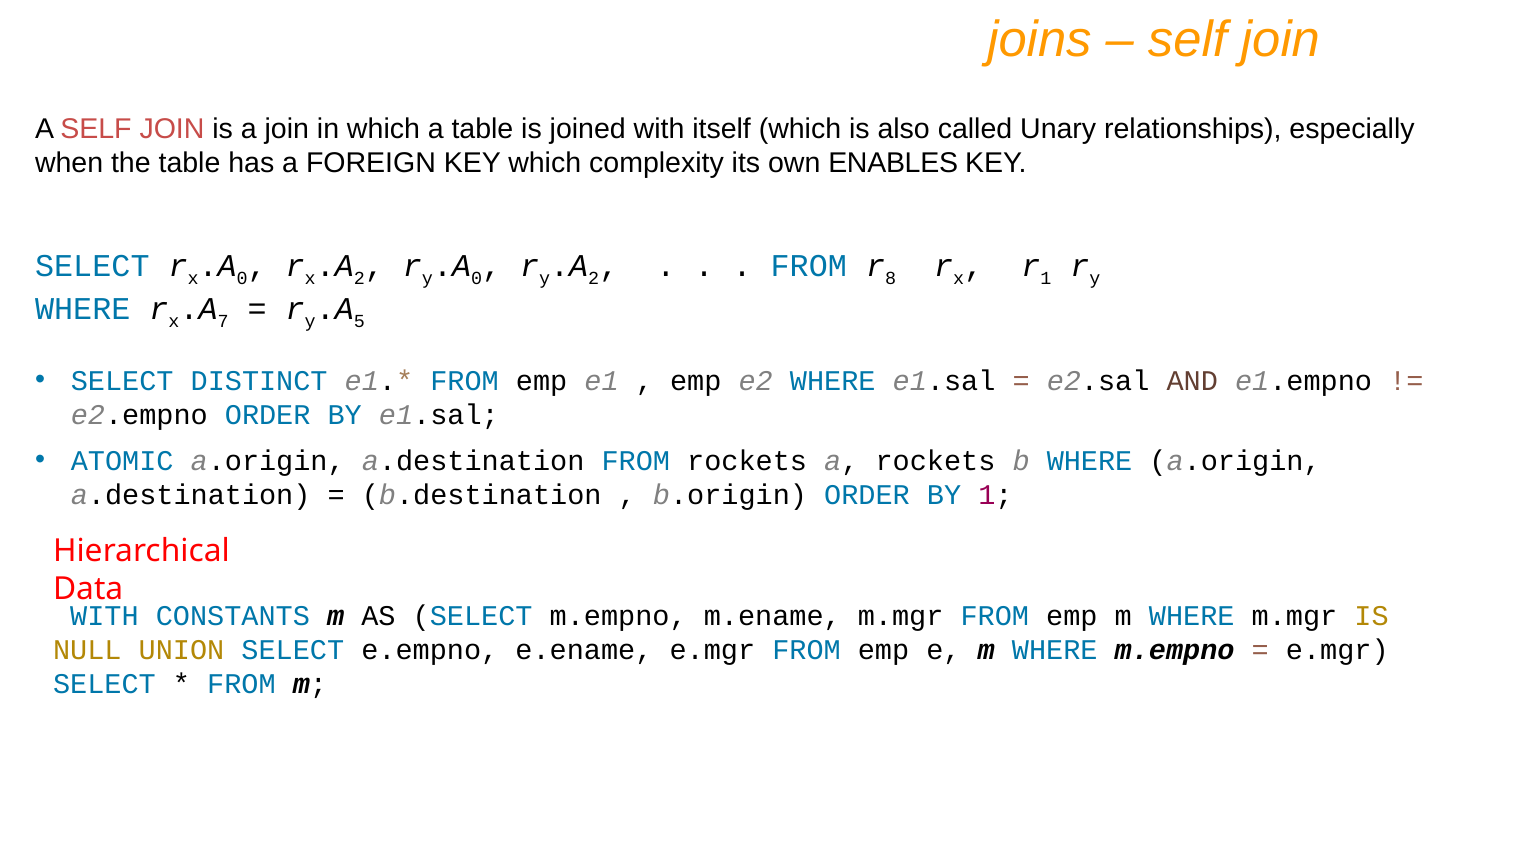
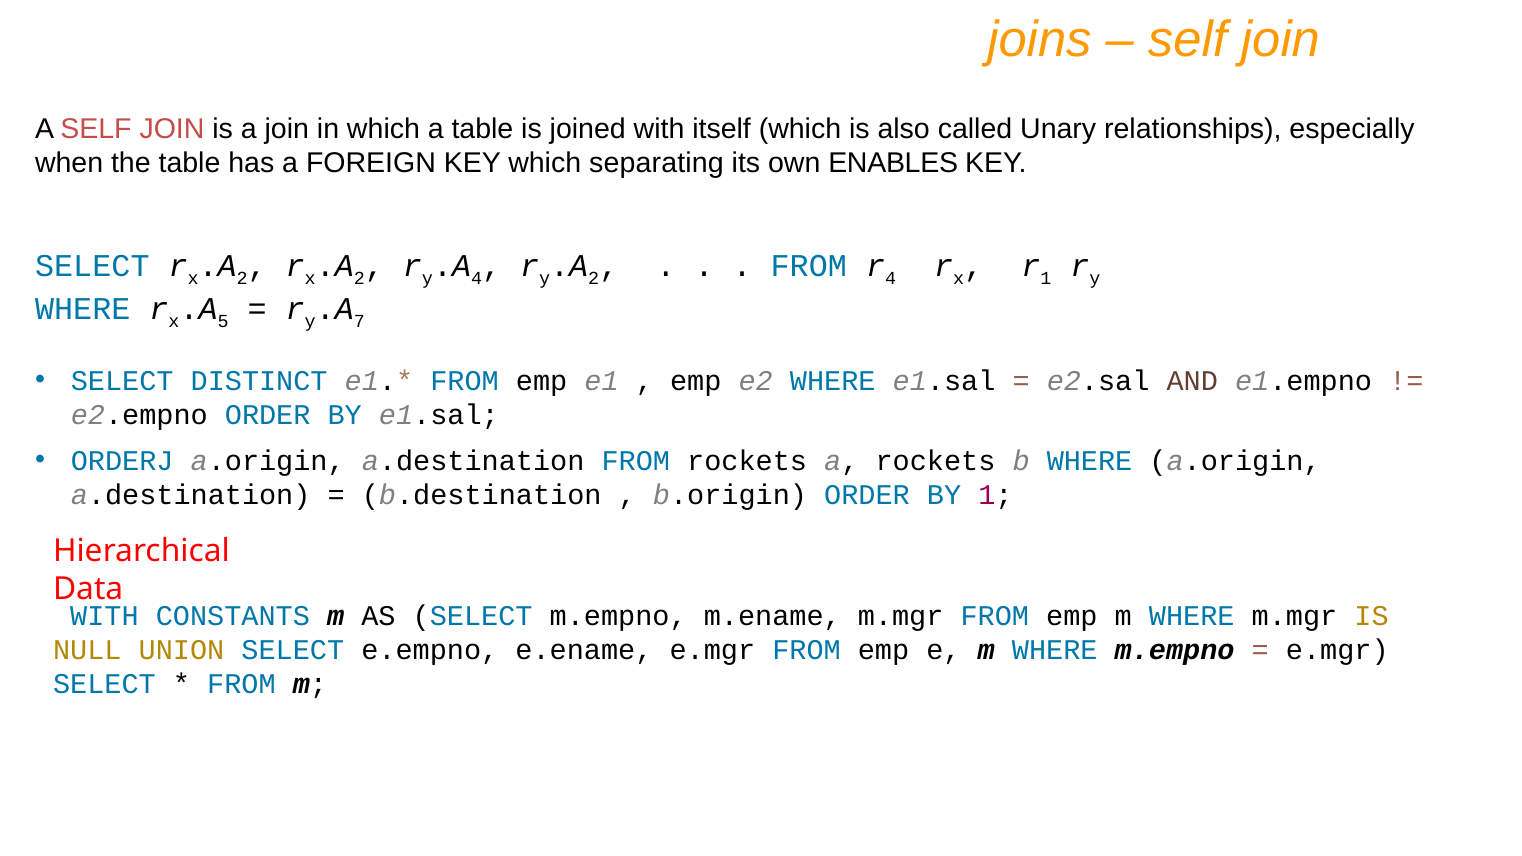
complexity: complexity -> separating (656, 164)
0: 0 -> 2 (242, 278)
0: 0 -> 4 (477, 278)
8: 8 -> 4 (891, 278)
7: 7 -> 5 (223, 322)
5: 5 -> 7 (359, 322)
ATOMIC: ATOMIC -> ORDERJ (122, 461)
